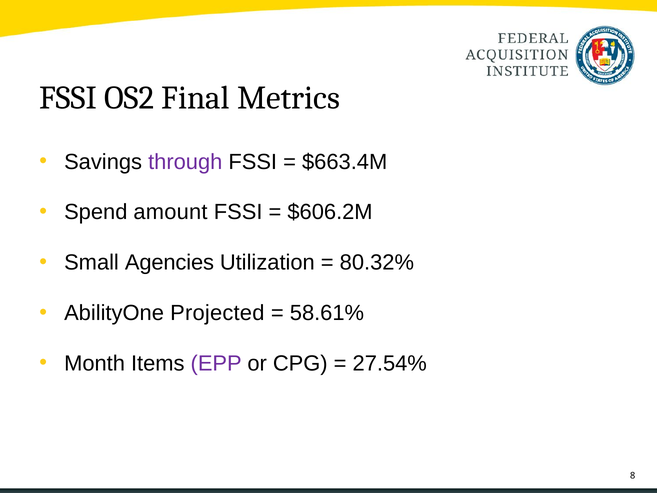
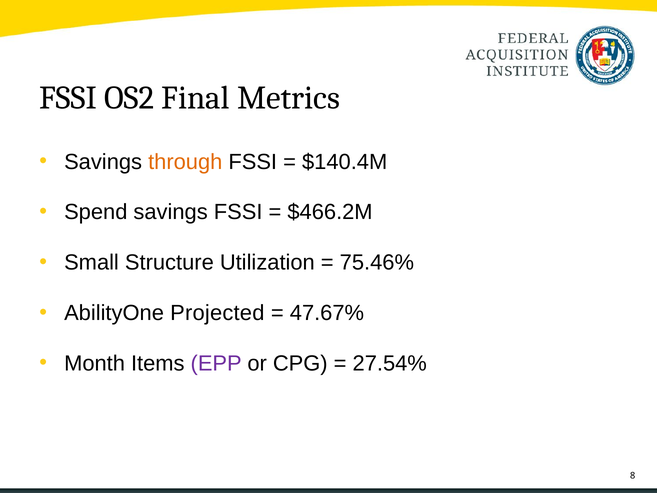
through colour: purple -> orange (185, 162)
$663.4M: $663.4M -> $140.4M (345, 162)
Spend amount: amount -> savings (171, 212)
$606.2M: $606.2M -> $466.2M (330, 212)
Agencies: Agencies -> Structure (169, 263)
80.32%: 80.32% -> 75.46% (377, 263)
58.61%: 58.61% -> 47.67% (327, 313)
